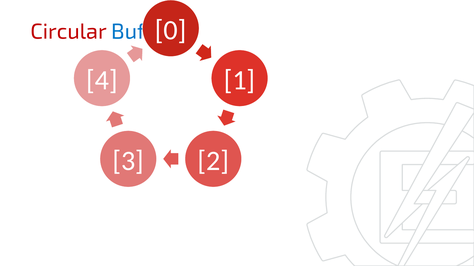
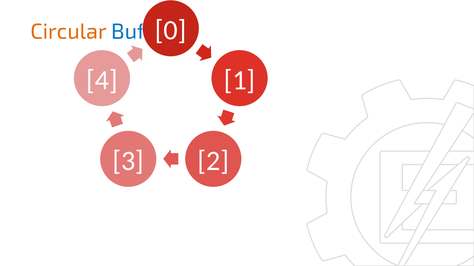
Circular colour: red -> orange (69, 32)
